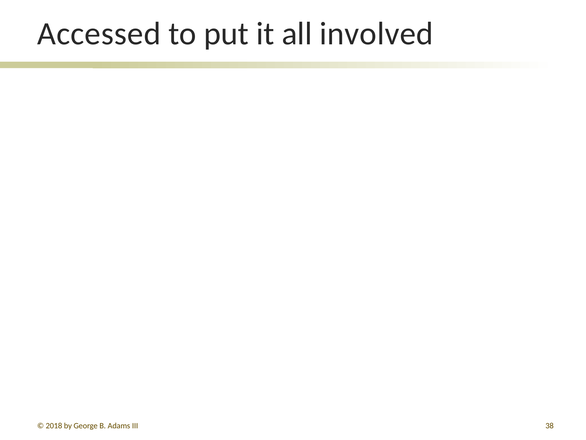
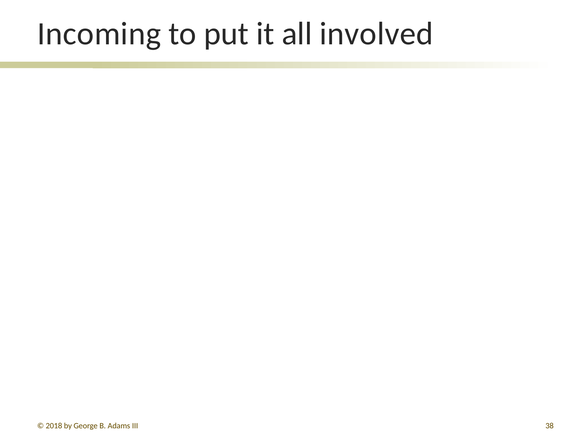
Accessed: Accessed -> Incoming (99, 34)
